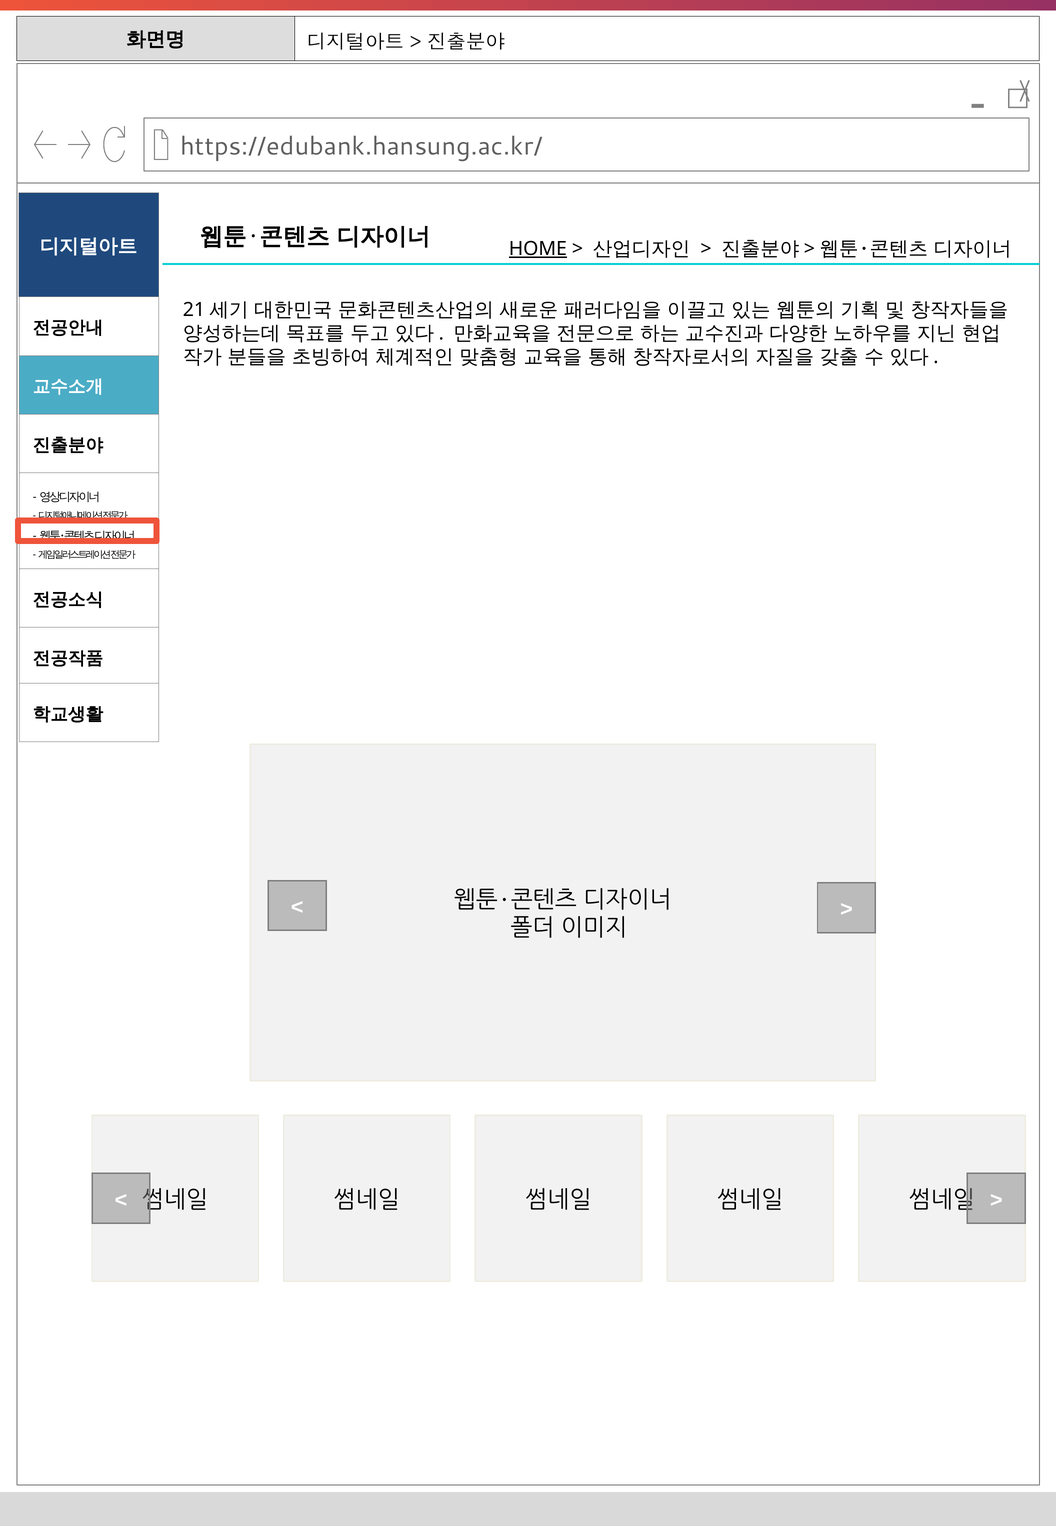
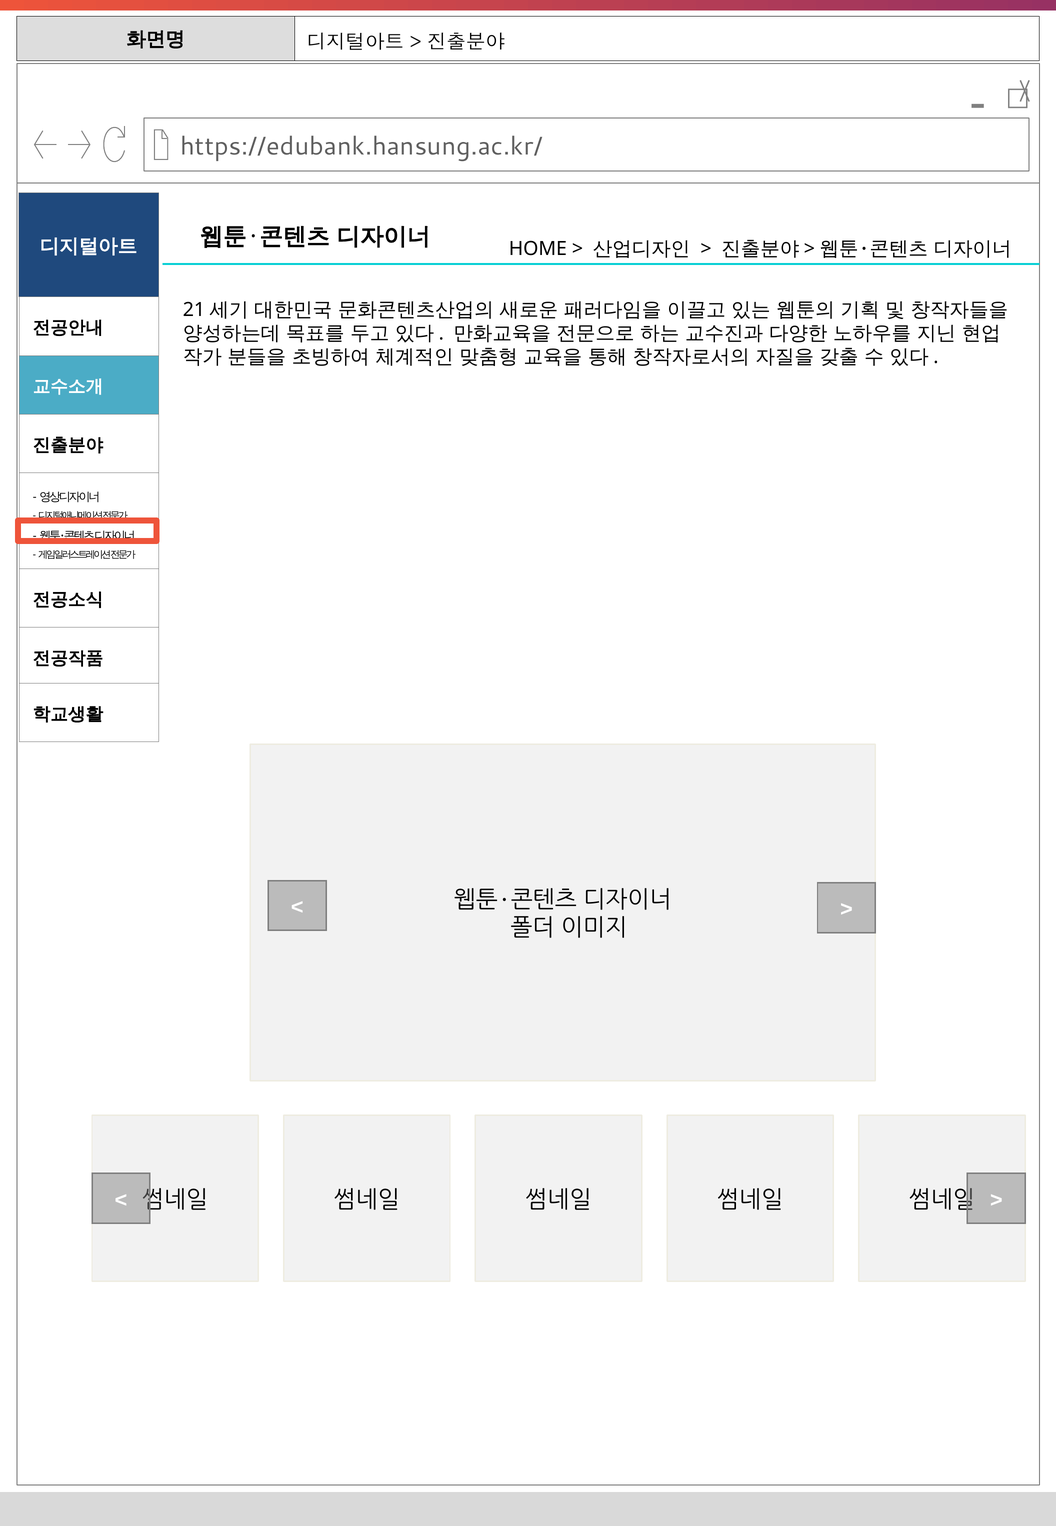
HOME underline: present -> none (538, 249)
